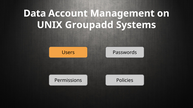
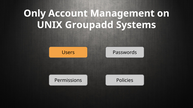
Data: Data -> Only (35, 13)
